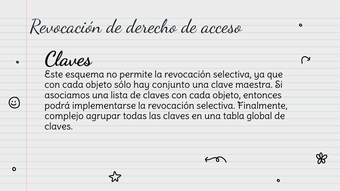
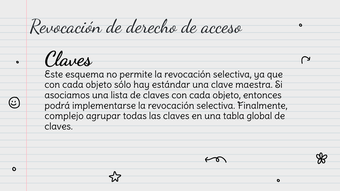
conjunto: conjunto -> estándar (171, 85)
